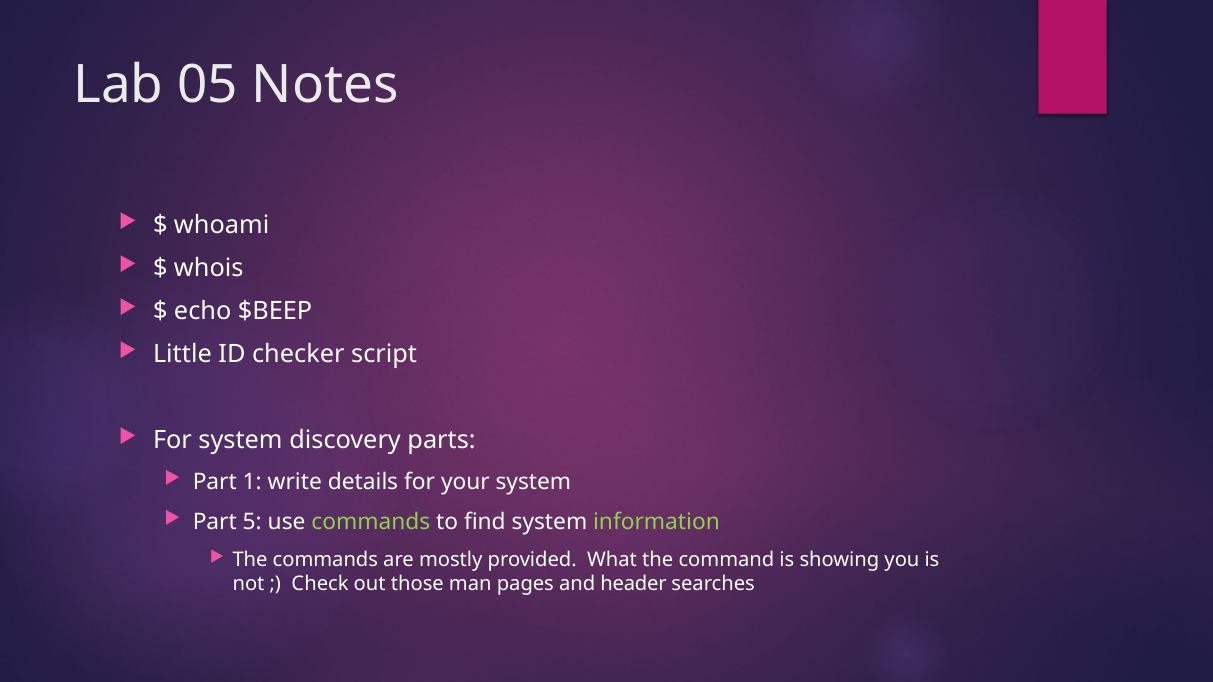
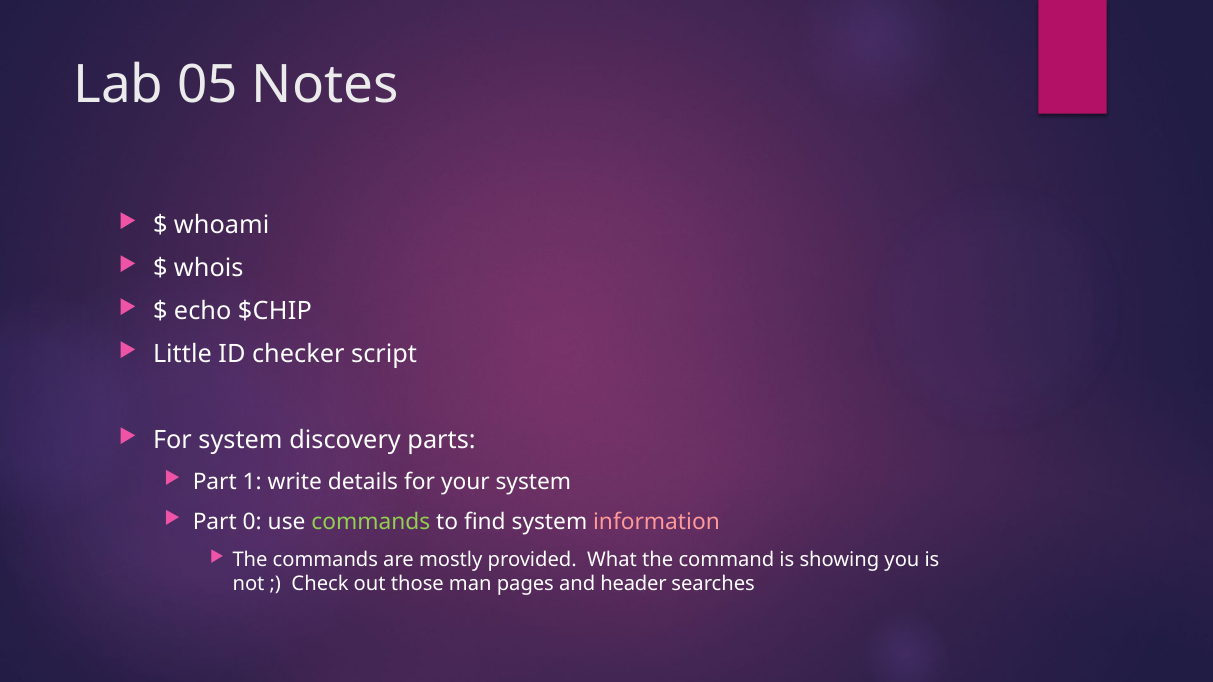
$BEEP: $BEEP -> $CHIP (275, 312)
5: 5 -> 0 (252, 522)
information colour: light green -> pink (656, 522)
